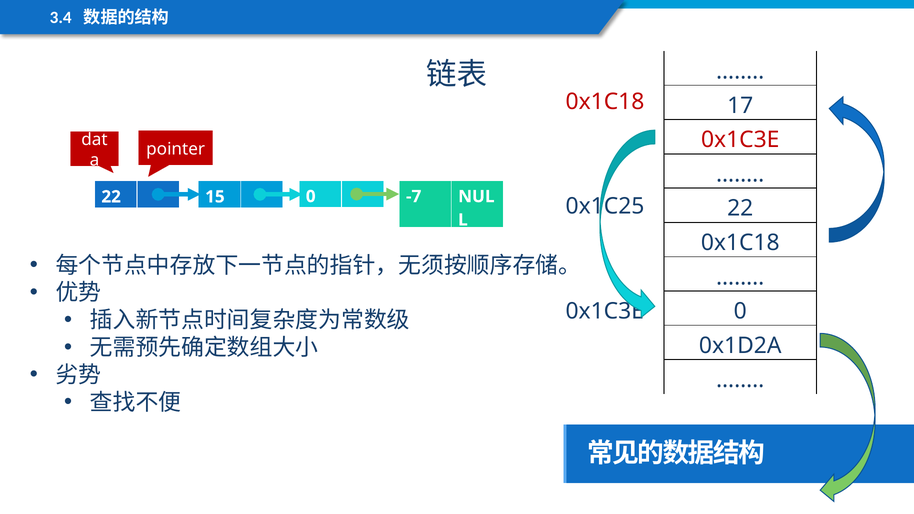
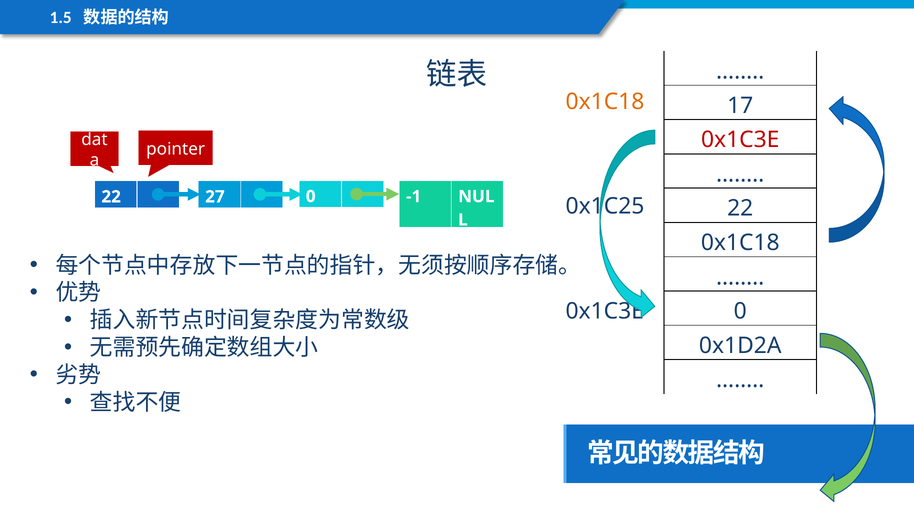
3.4: 3.4 -> 1.5 (61, 18)
0x1C18 colour: red -> orange (605, 102)
15: 15 -> 27 (215, 197)
-7: -7 -> -1 (414, 197)
